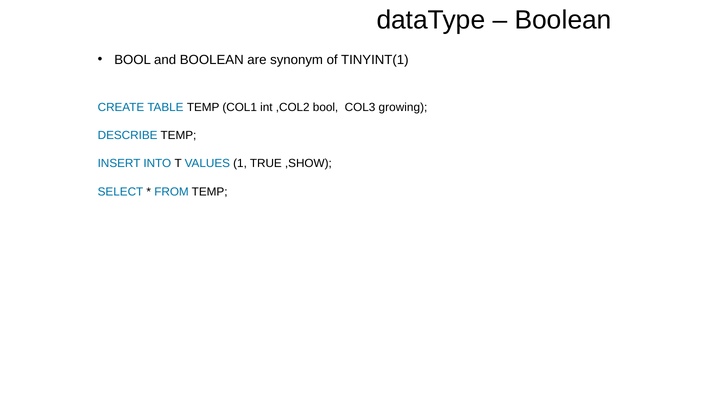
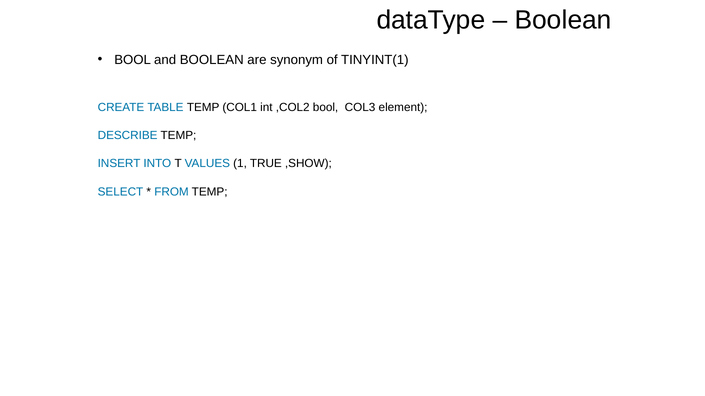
growing: growing -> element (403, 107)
